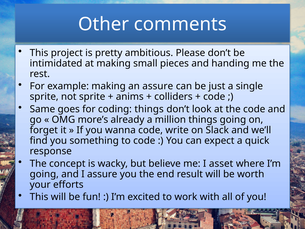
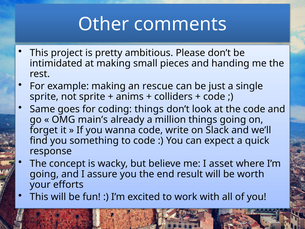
an assure: assure -> rescue (158, 86)
more’s: more’s -> main’s (93, 120)
